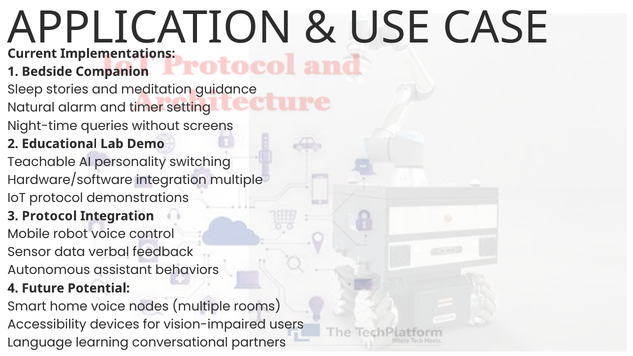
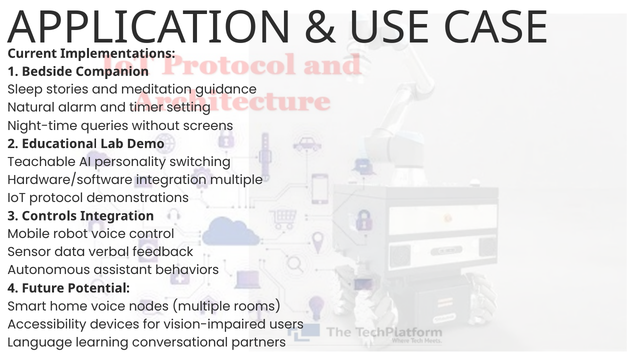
3 Protocol: Protocol -> Controls (49, 216)
